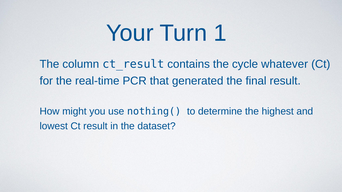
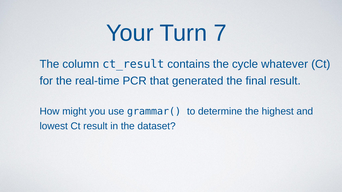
1: 1 -> 7 (220, 33)
nothing(: nothing( -> grammar( (154, 112)
